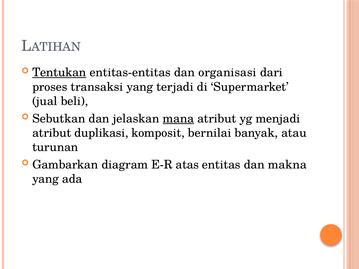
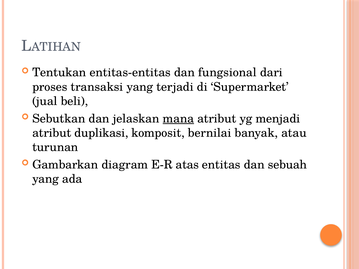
Tentukan underline: present -> none (59, 73)
organisasi: organisasi -> fungsional (227, 73)
makna: makna -> sebuah (287, 165)
